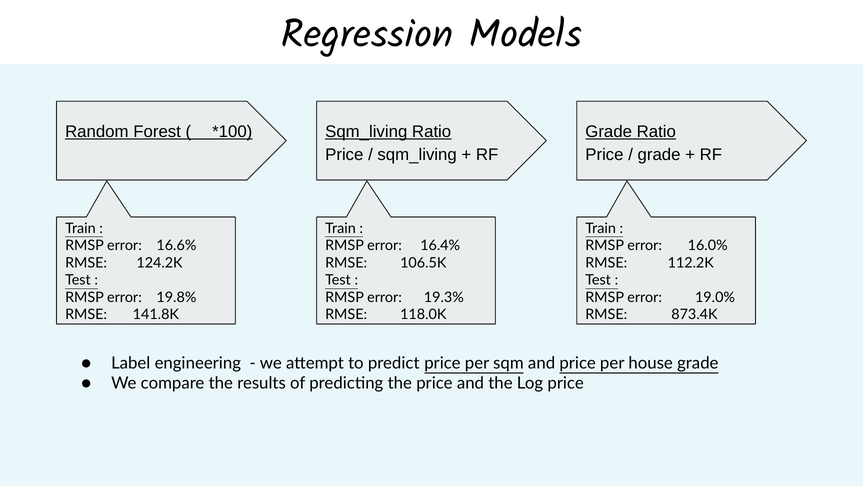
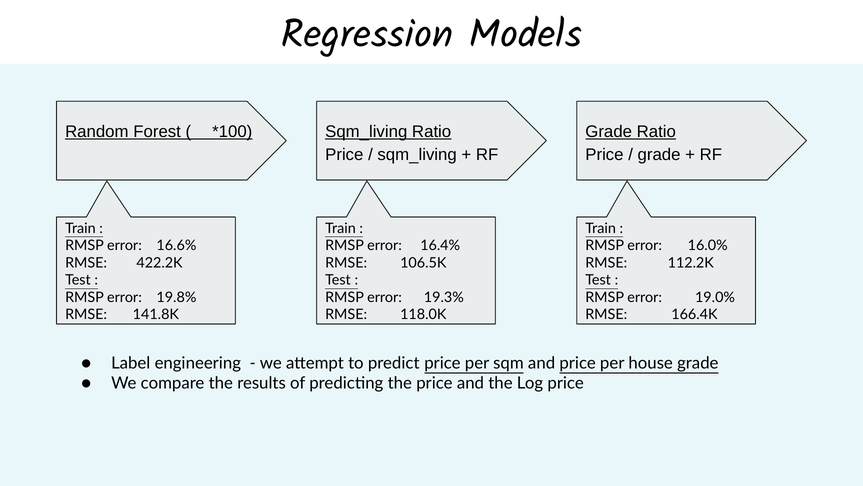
124.2K: 124.2K -> 422.2K (160, 263)
873.4K: 873.4K -> 166.4K (694, 314)
